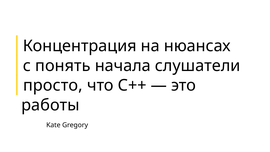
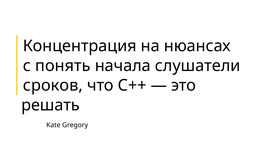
просто: просто -> сроков (53, 85)
работы: работы -> решать (50, 105)
